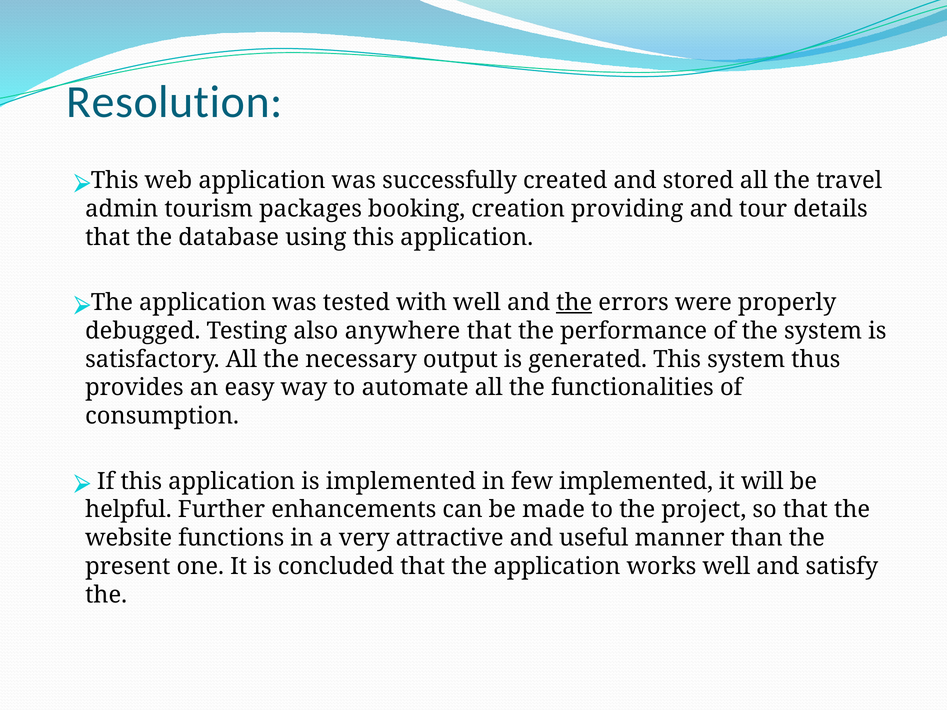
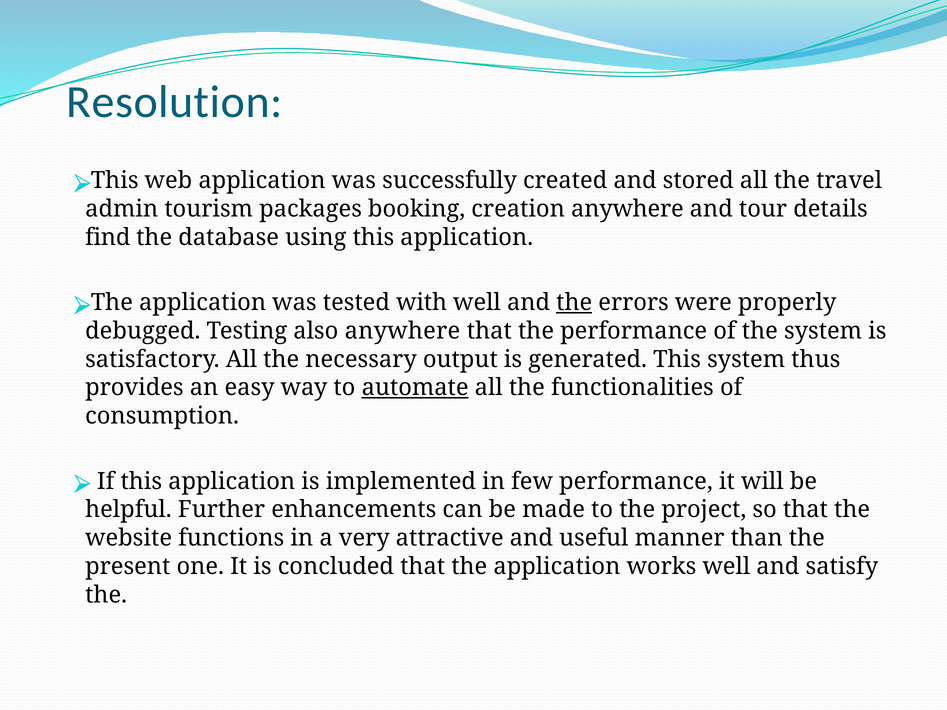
creation providing: providing -> anywhere (627, 209)
that: that -> find (108, 237)
automate underline: none -> present (415, 388)
few implemented: implemented -> performance (636, 481)
